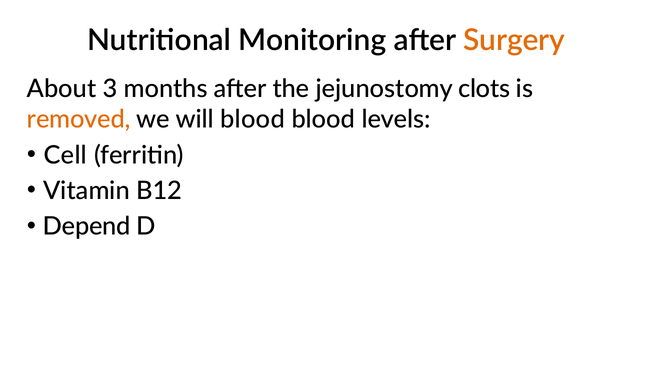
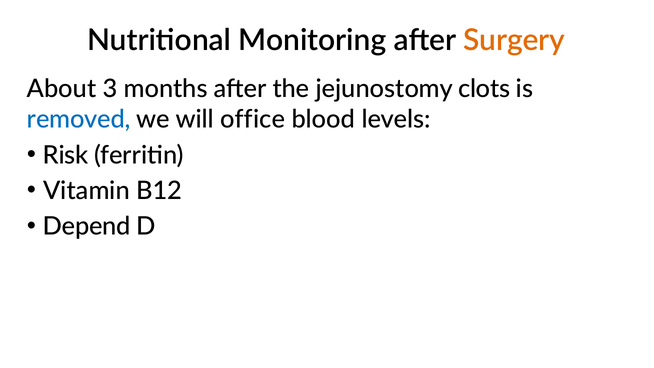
removed colour: orange -> blue (79, 120)
will blood: blood -> office (253, 120)
Cell: Cell -> Risk (66, 155)
